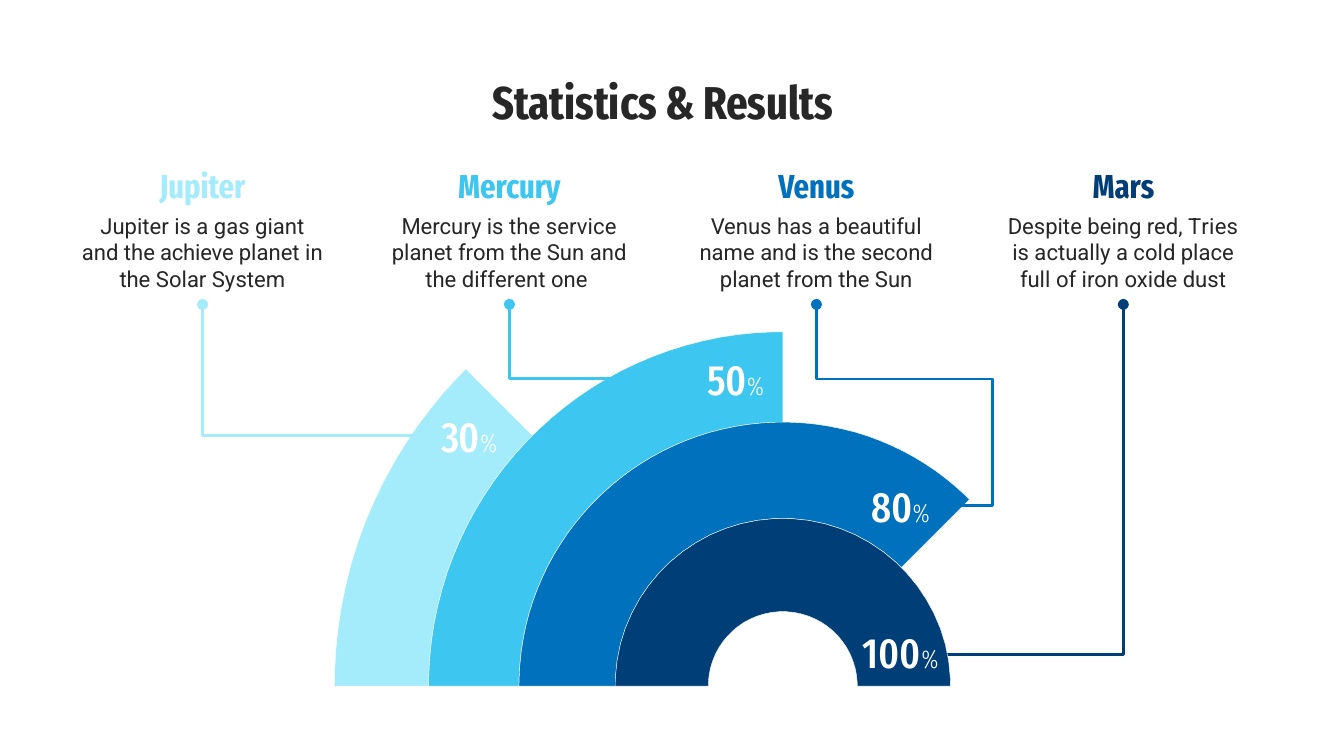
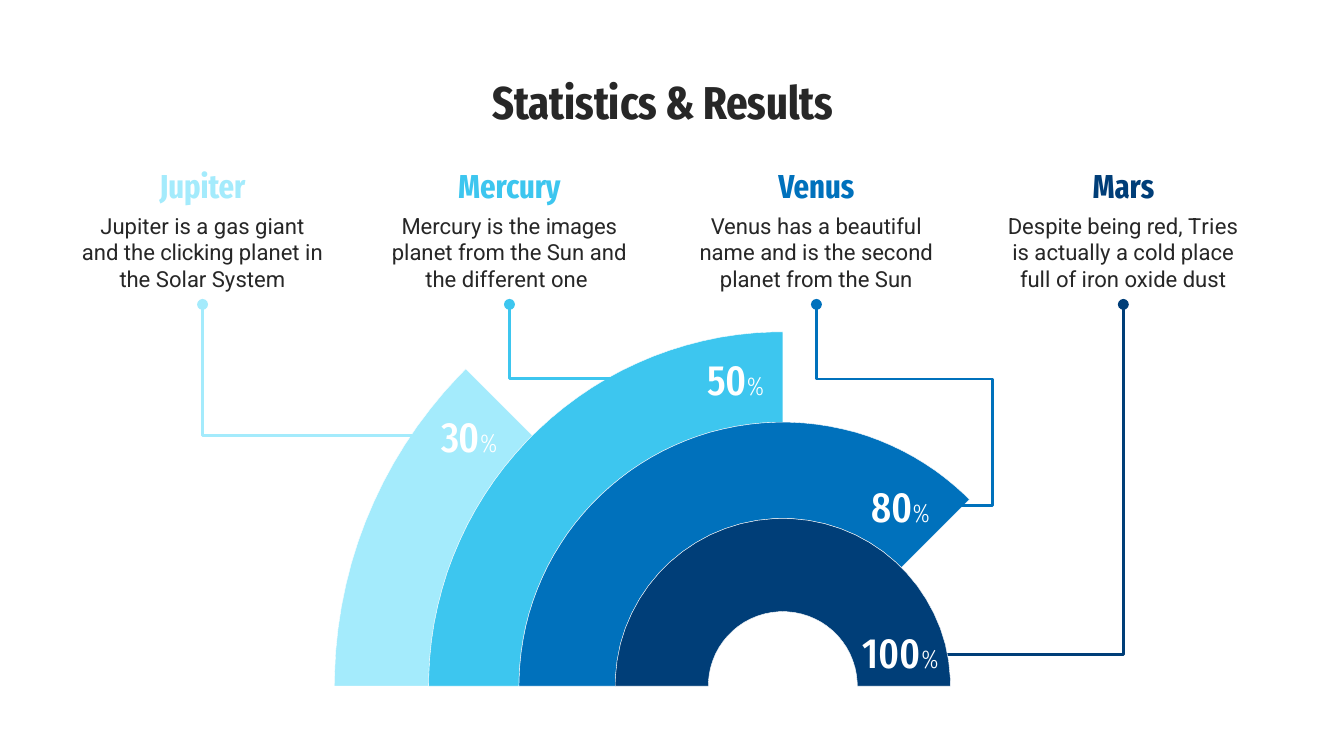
service: service -> images (581, 227)
achieve: achieve -> clicking (197, 254)
